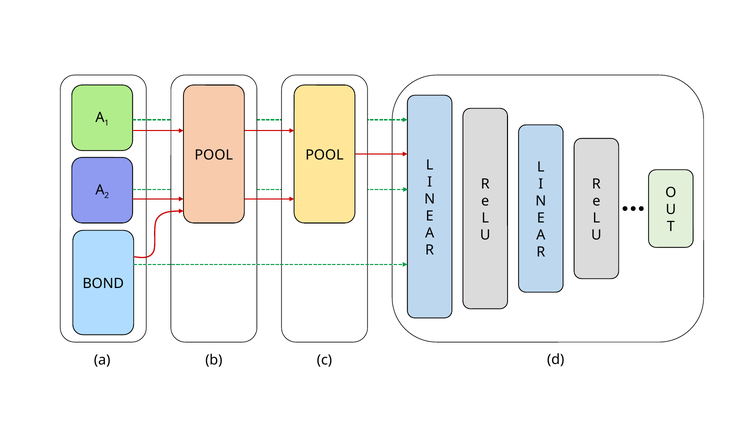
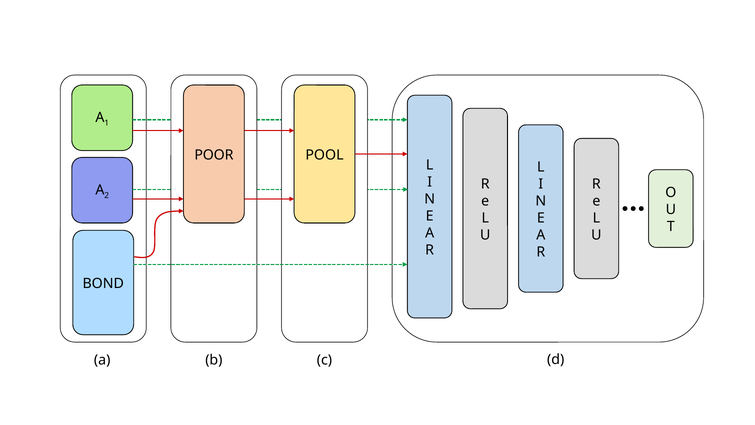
POOL: POOL -> POOR (214, 155)
